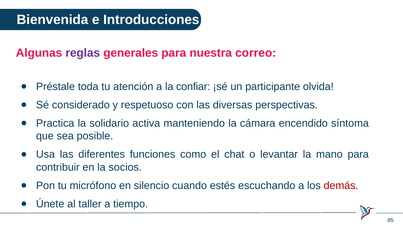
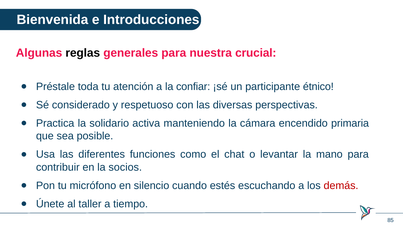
reglas colour: purple -> black (83, 53)
correo: correo -> crucial (256, 53)
olvida: olvida -> étnico (318, 86)
síntoma: síntoma -> primaria (350, 123)
